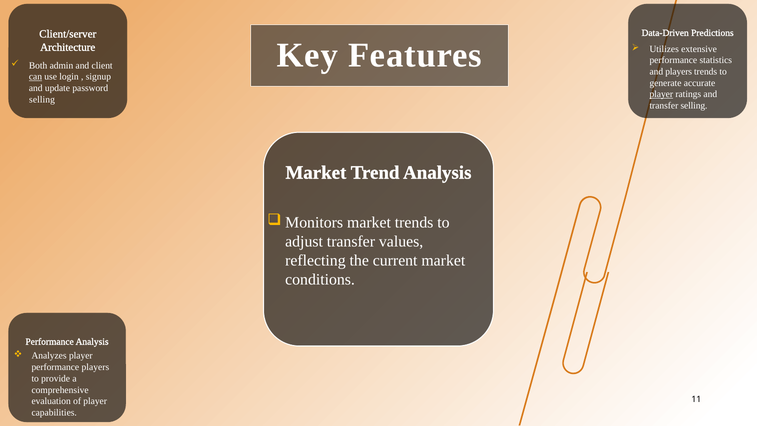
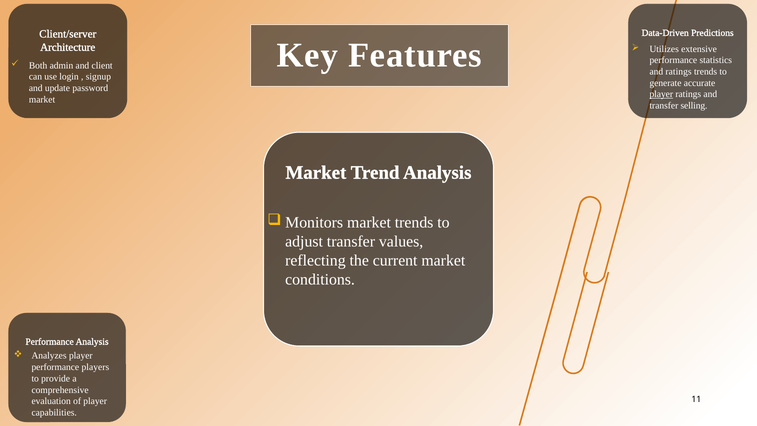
and players: players -> ratings (679, 72)
can underline: present -> none (35, 77)
selling: selling -> market (42, 99)
